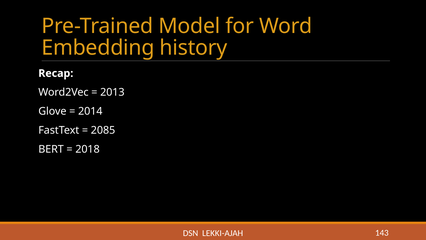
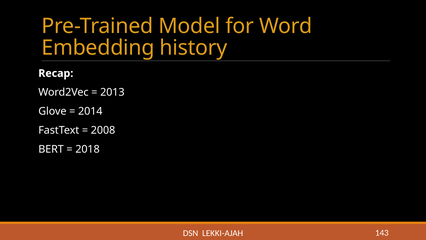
2085: 2085 -> 2008 (103, 130)
